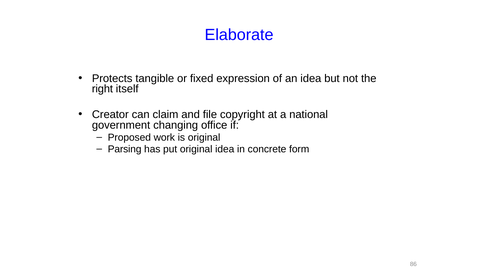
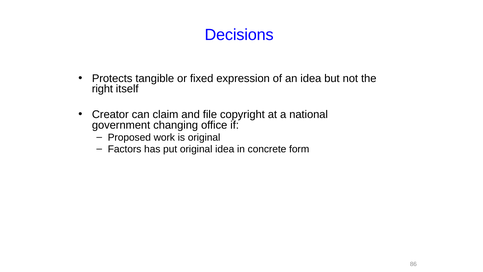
Elaborate: Elaborate -> Decisions (239, 35)
Parsing: Parsing -> Factors (125, 149)
